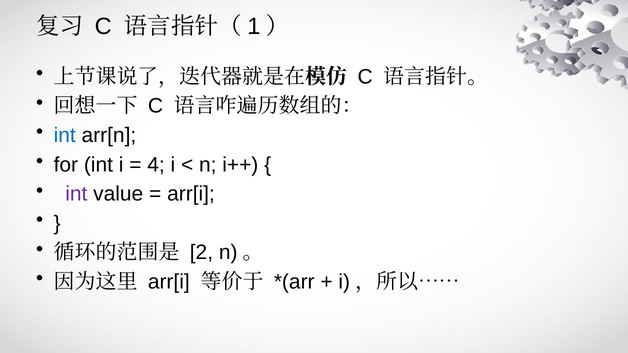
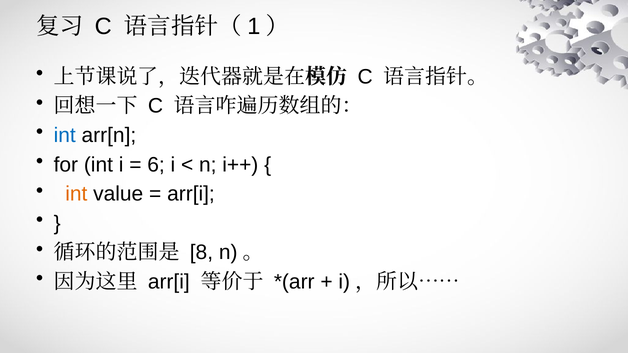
4: 4 -> 6 (156, 165)
int colour: purple -> orange (76, 194)
2: 2 -> 8 (201, 253)
